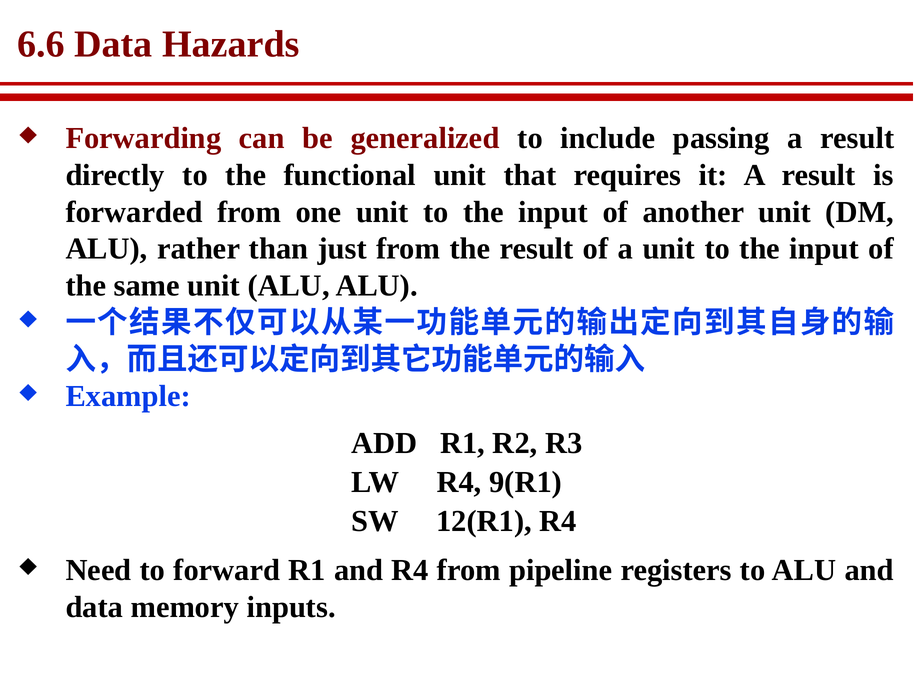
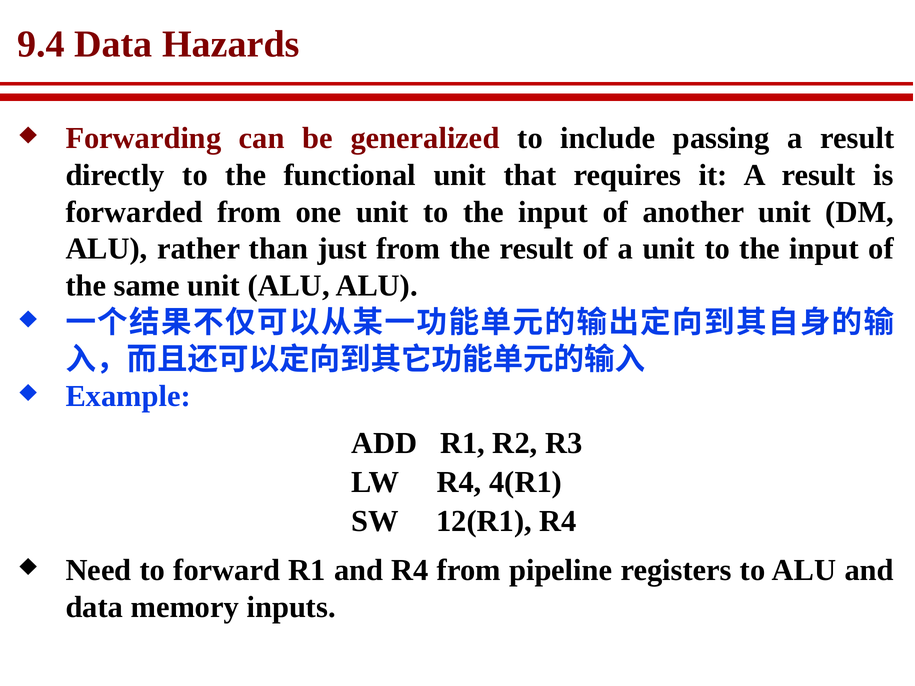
6.6: 6.6 -> 9.4 (41, 44)
9(R1: 9(R1 -> 4(R1 (526, 482)
